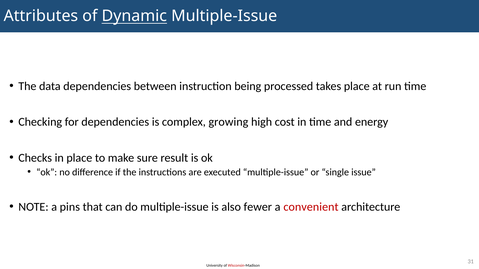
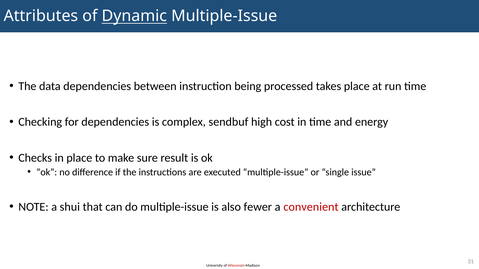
growing: growing -> sendbuf (228, 122)
pins: pins -> shui (70, 207)
